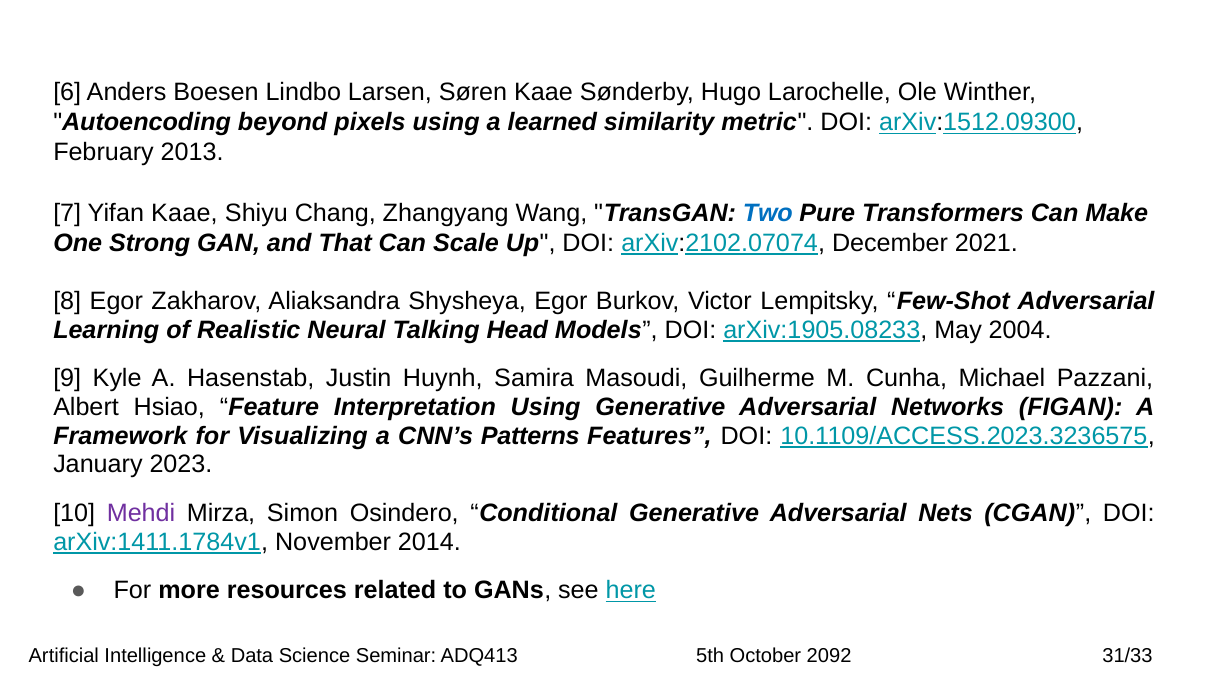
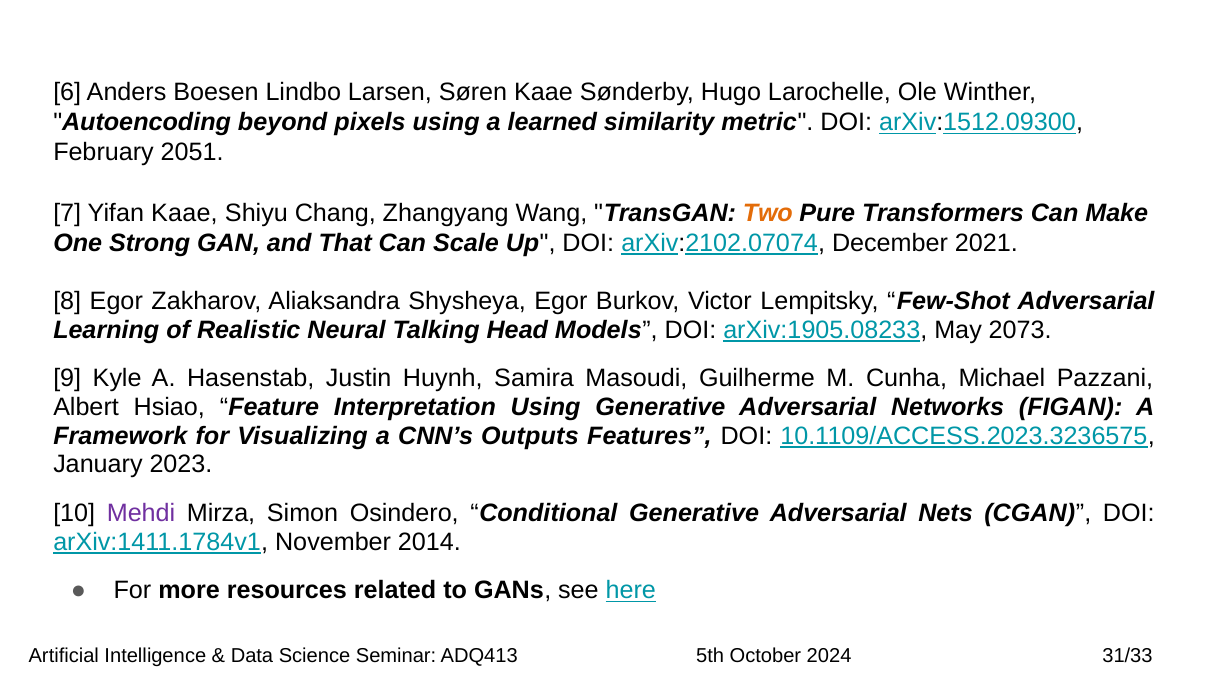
2013: 2013 -> 2051 (192, 153)
Two colour: blue -> orange (768, 213)
2004: 2004 -> 2073 (1020, 330)
Patterns: Patterns -> Outputs (530, 436)
2092: 2092 -> 2024 (829, 656)
